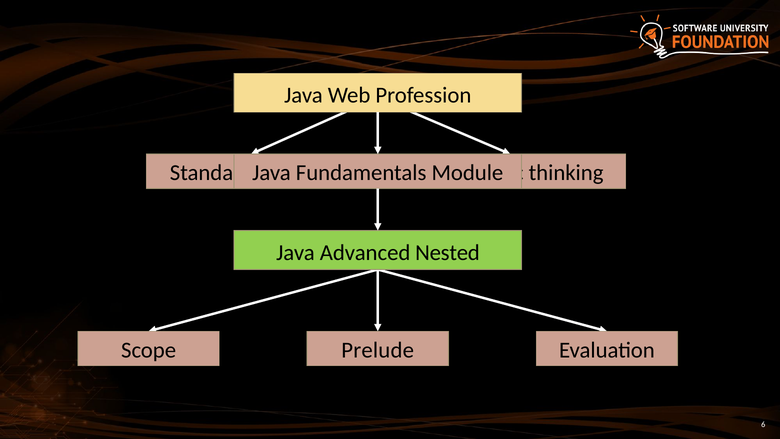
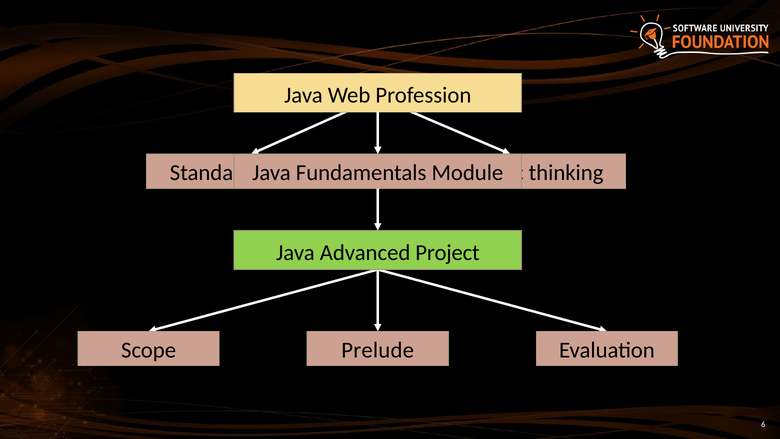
Nested: Nested -> Project (447, 253)
